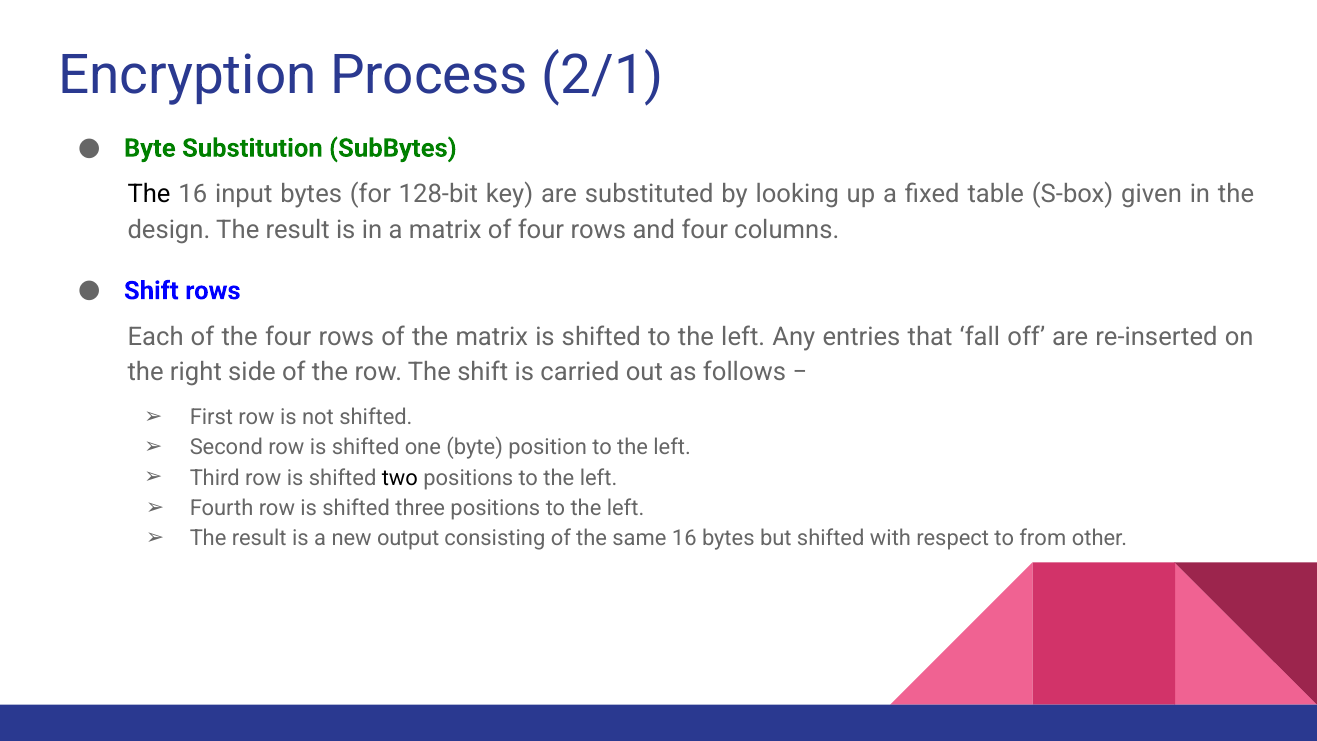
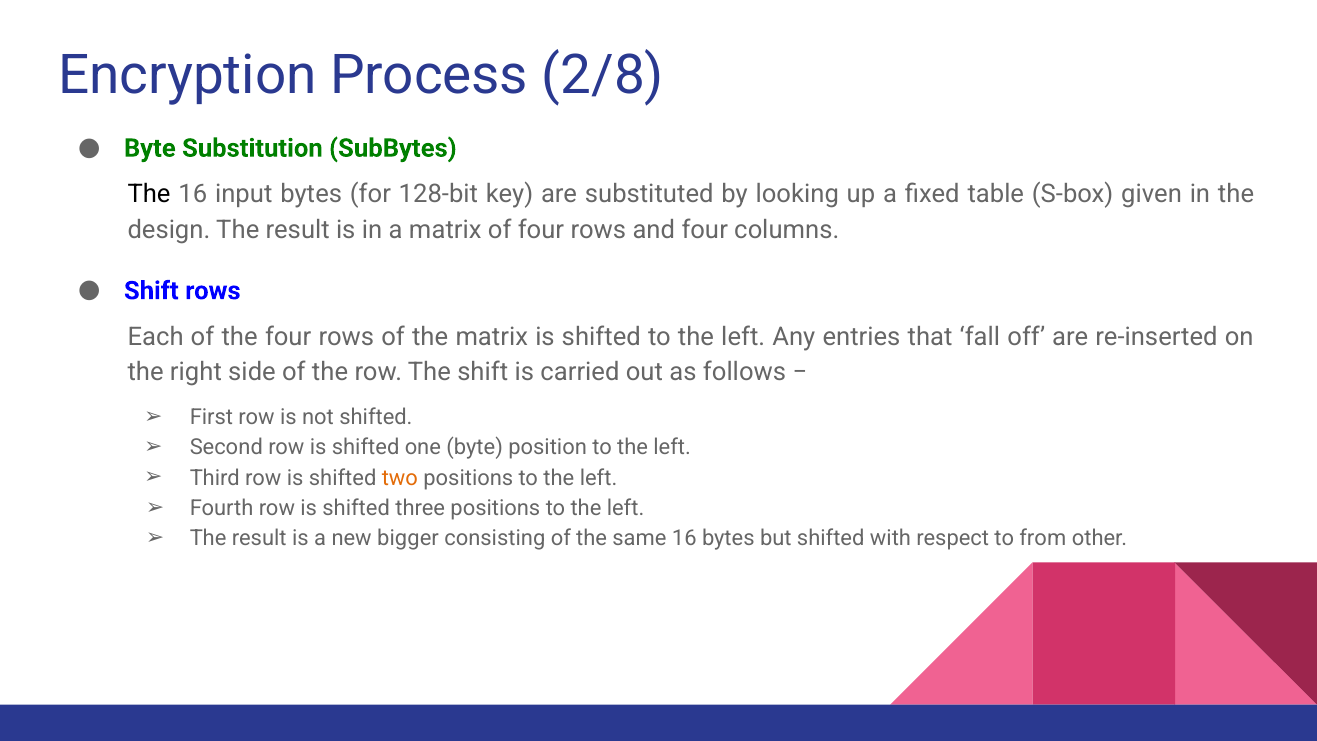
2/1: 2/1 -> 2/8 (603, 76)
two colour: black -> orange (400, 478)
output: output -> bigger (408, 538)
